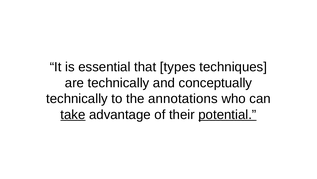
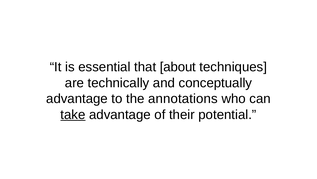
types: types -> about (178, 67)
technically: technically -> advantage (77, 98)
potential underline: present -> none (227, 114)
